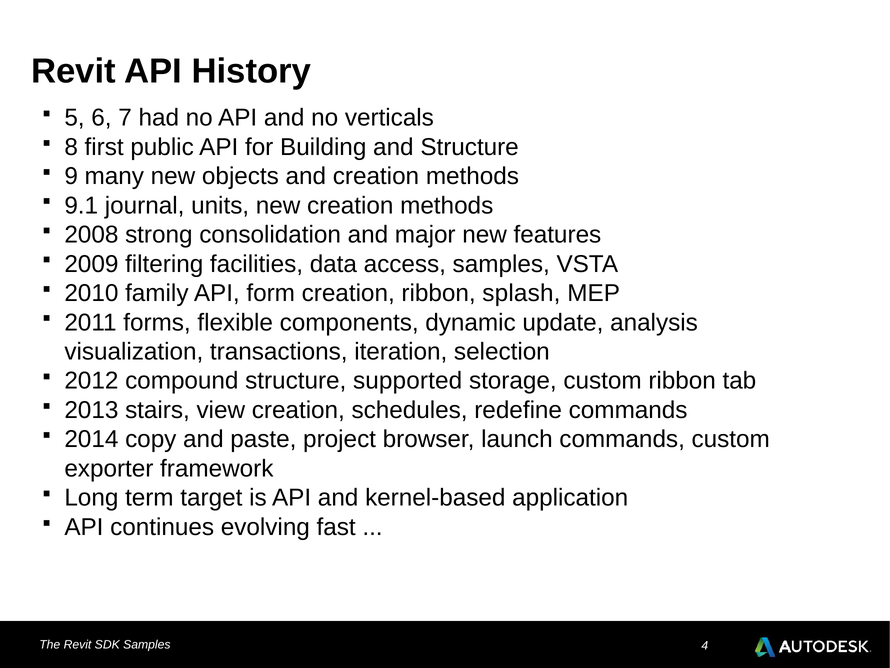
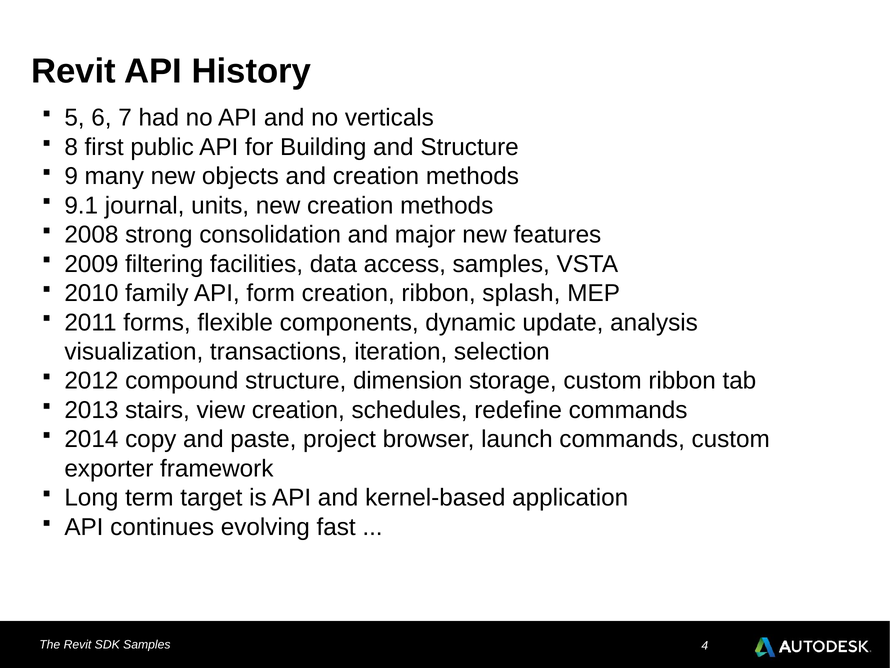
supported: supported -> dimension (408, 381)
